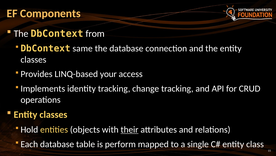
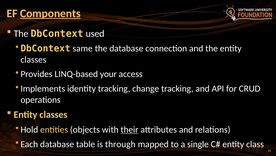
Components underline: none -> present (50, 13)
from: from -> used (95, 33)
perform: perform -> through (120, 144)
